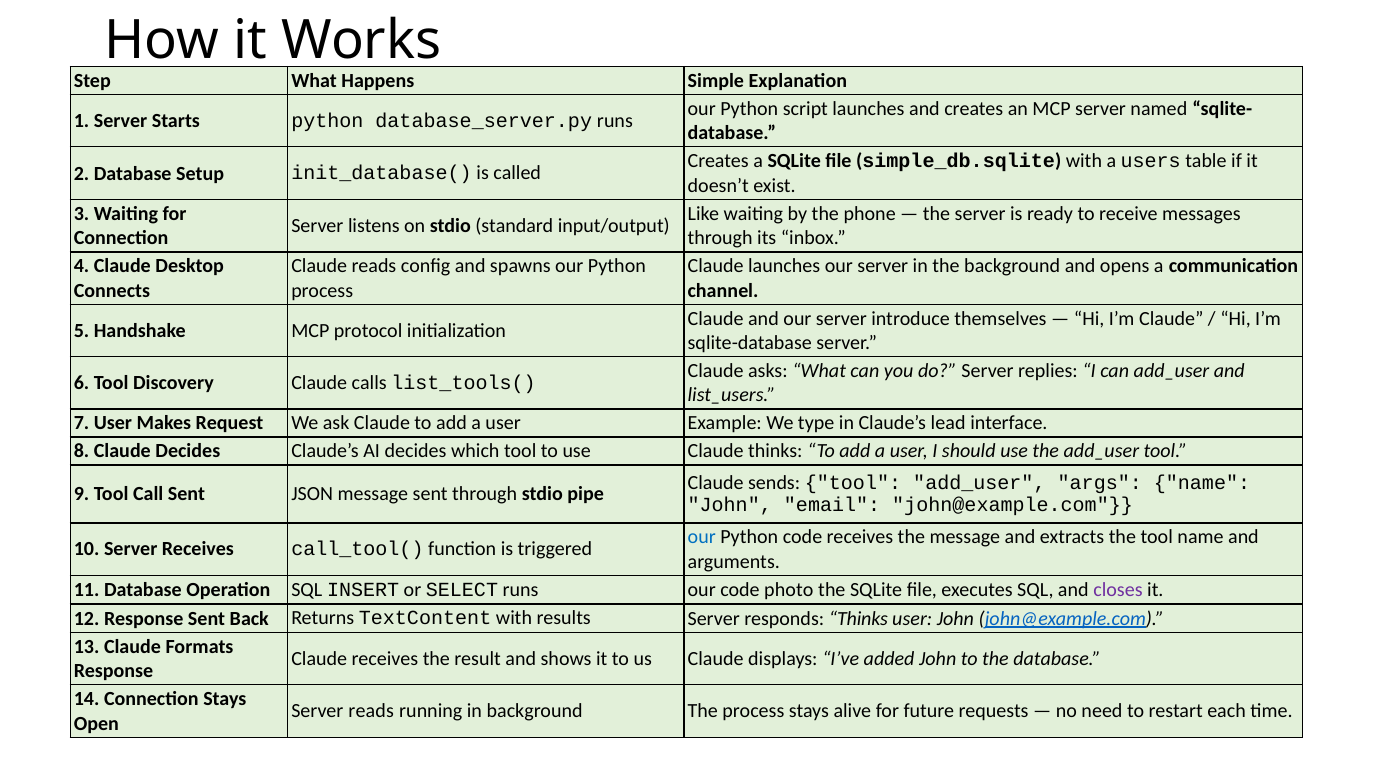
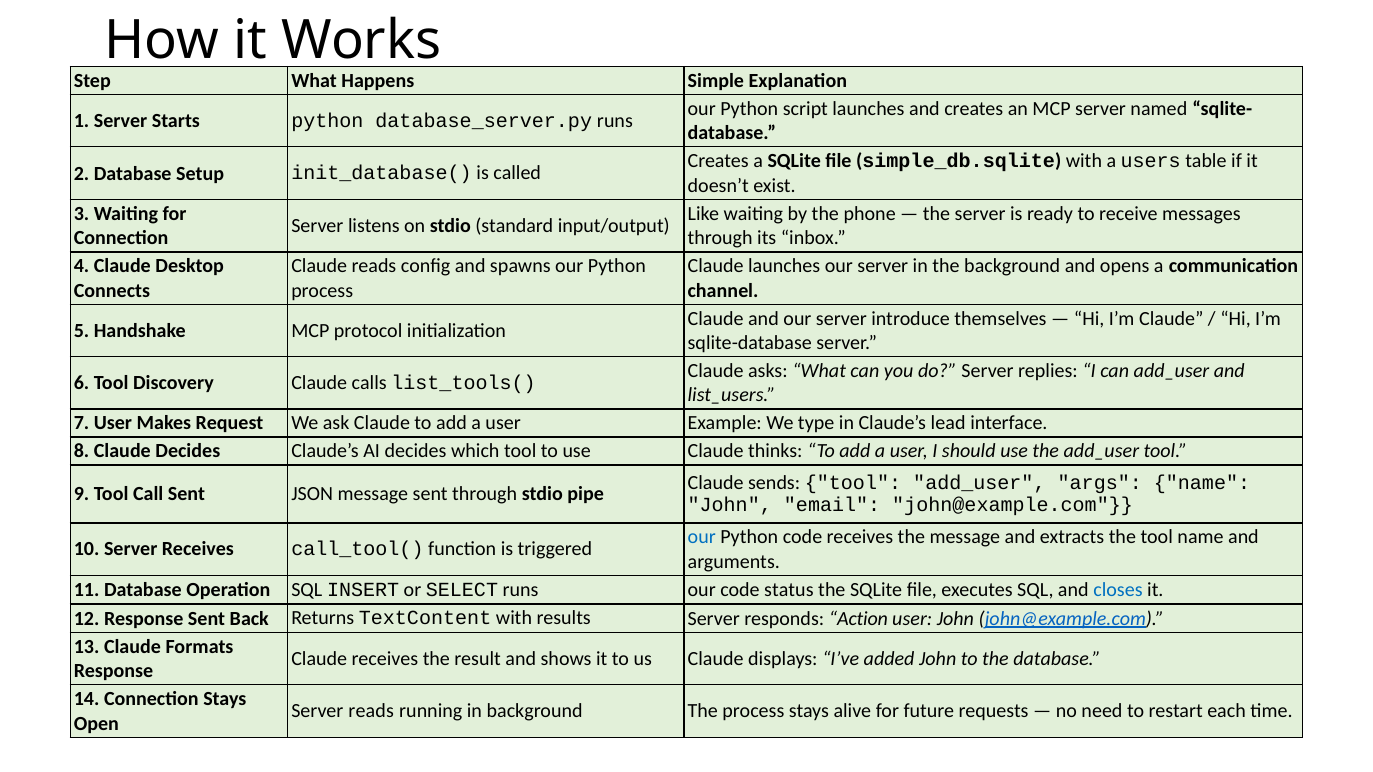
photo: photo -> status (789, 590)
closes colour: purple -> blue (1118, 590)
responds Thinks: Thinks -> Action (858, 619)
